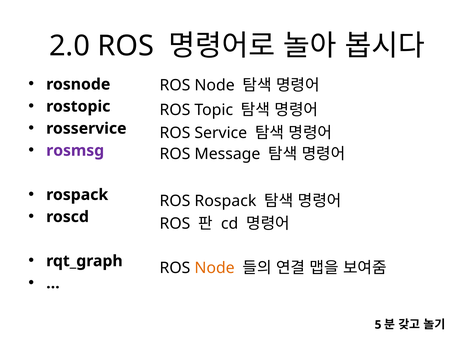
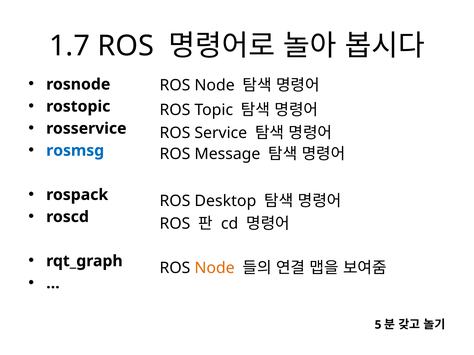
2.0: 2.0 -> 1.7 (70, 46)
rosmsg colour: purple -> blue (75, 151)
ROS Rospack: Rospack -> Desktop (225, 201)
